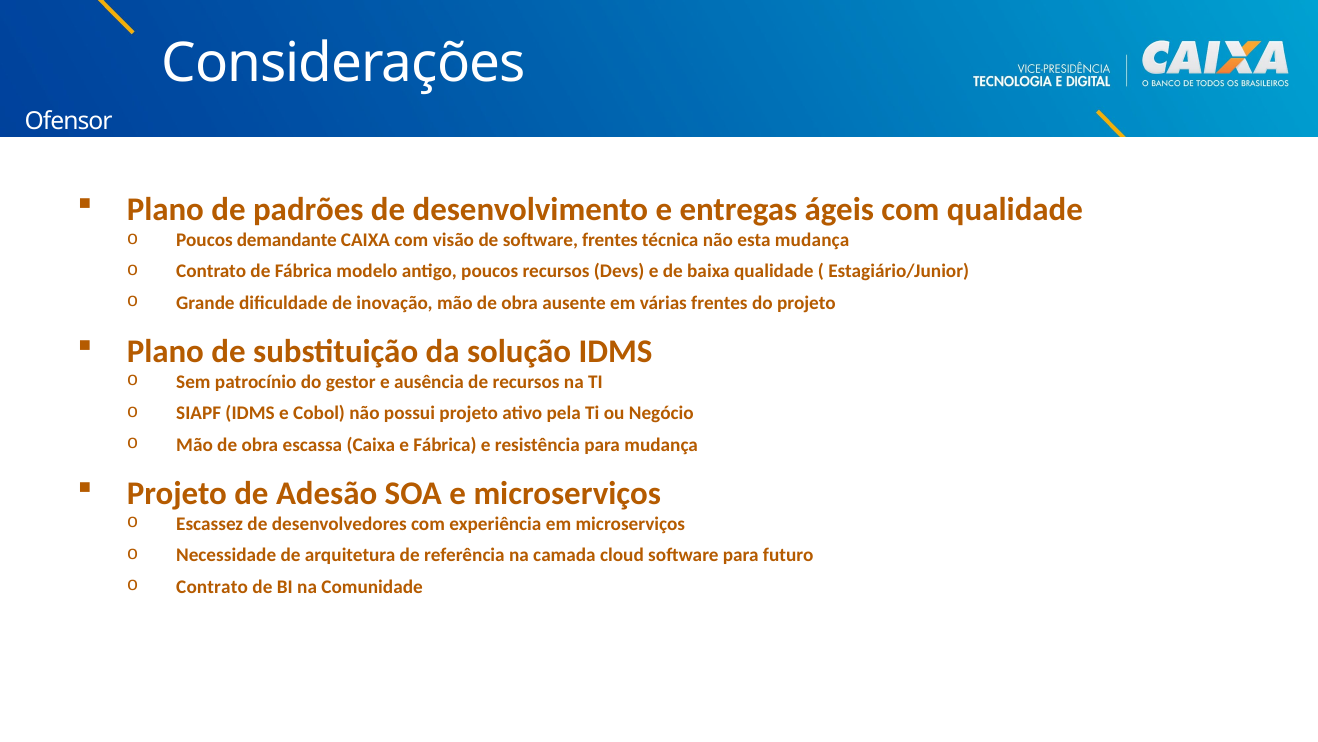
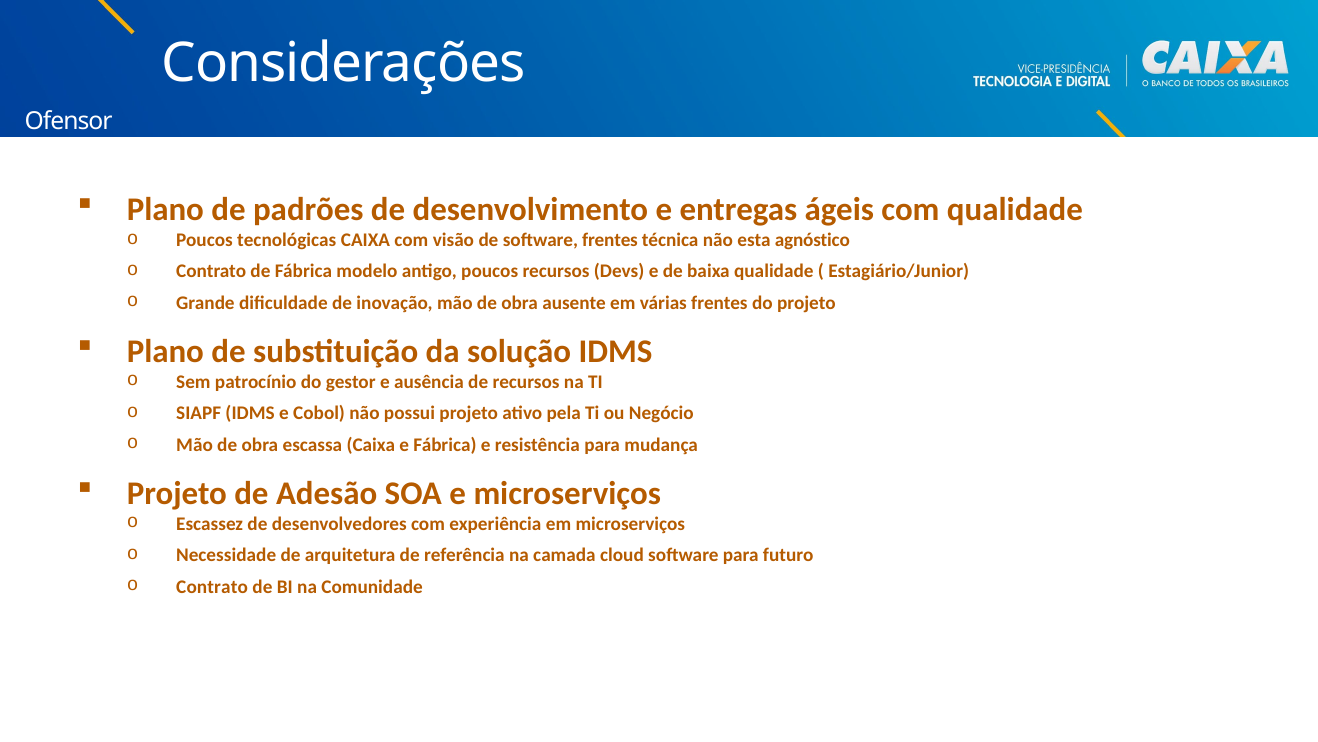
demandante: demandante -> tecnológicas (287, 240)
esta mudança: mudança -> agnóstico (812, 240)
